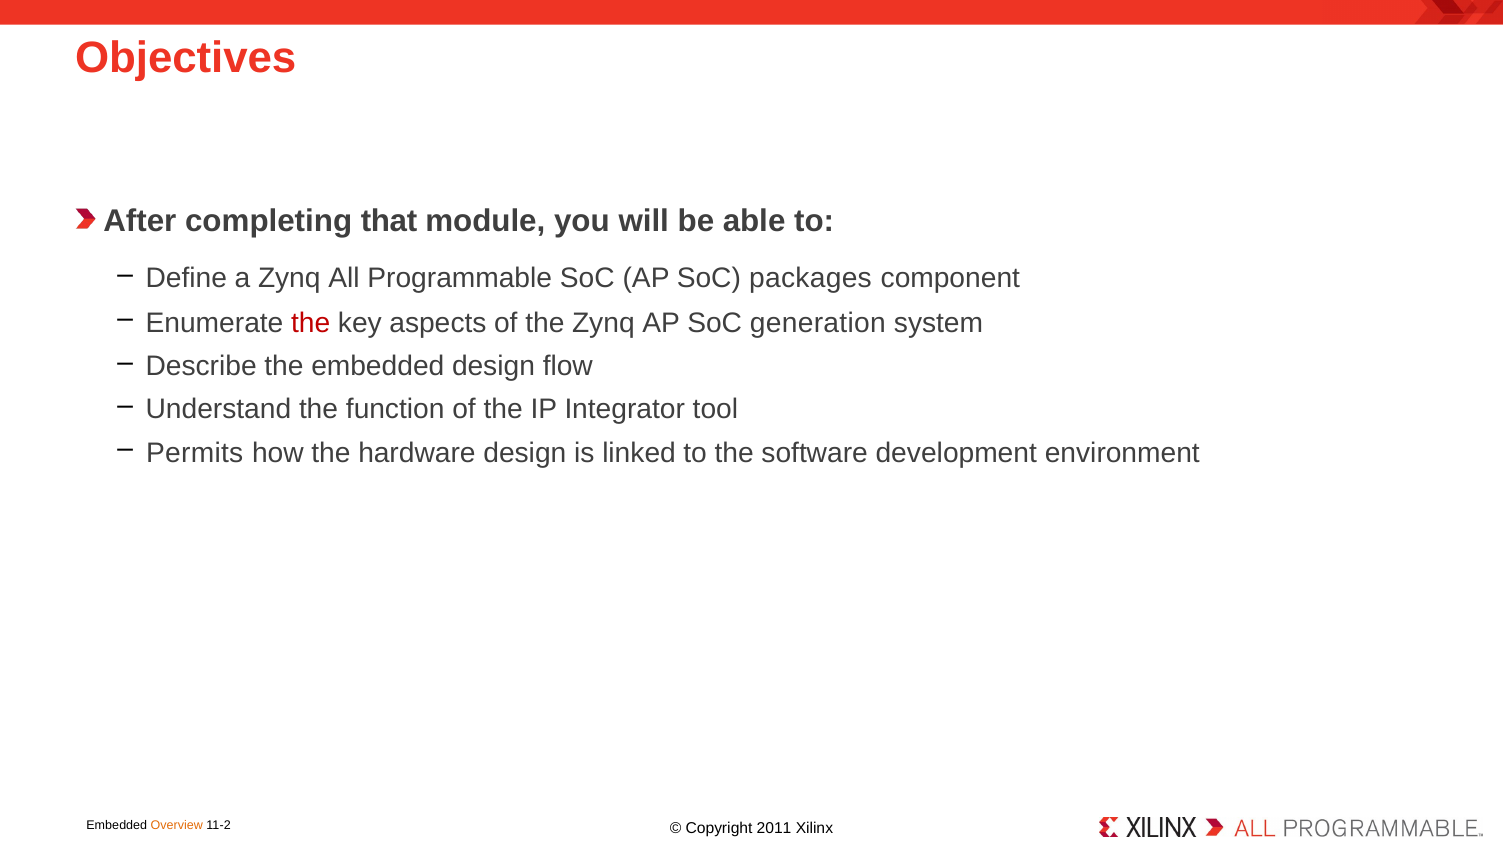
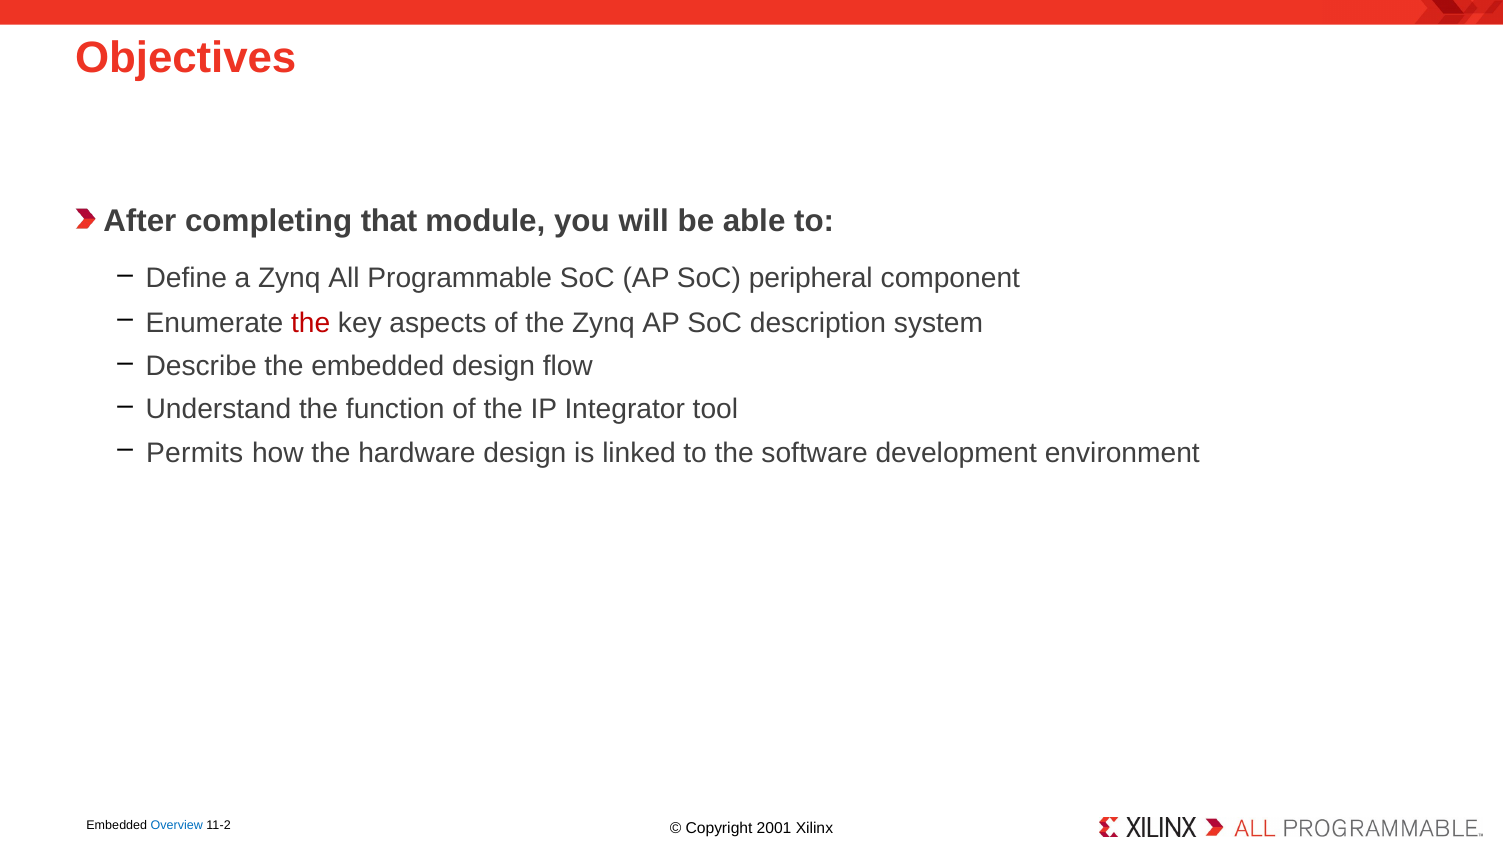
packages: packages -> peripheral (811, 278)
generation: generation -> description (818, 323)
Overview colour: orange -> blue (177, 825)
2011: 2011 -> 2001 (774, 828)
